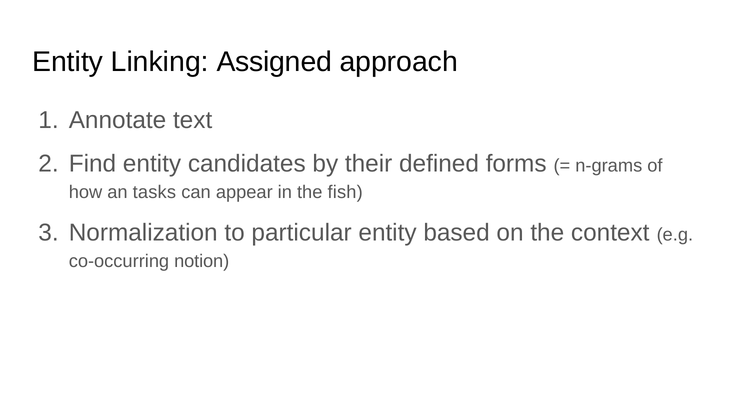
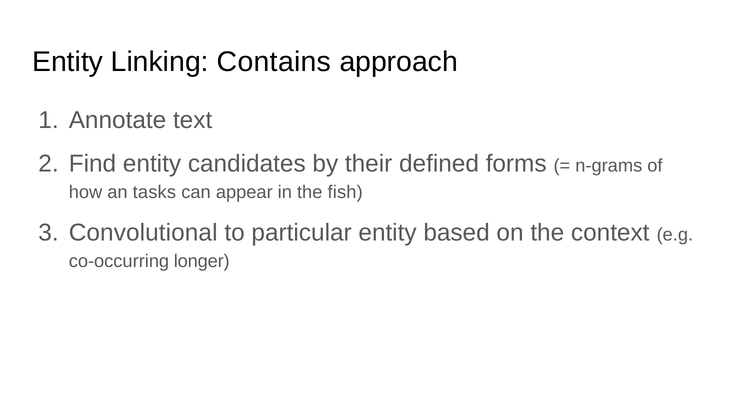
Assigned: Assigned -> Contains (274, 62)
Normalization: Normalization -> Convolutional (143, 233)
notion: notion -> longer (202, 261)
